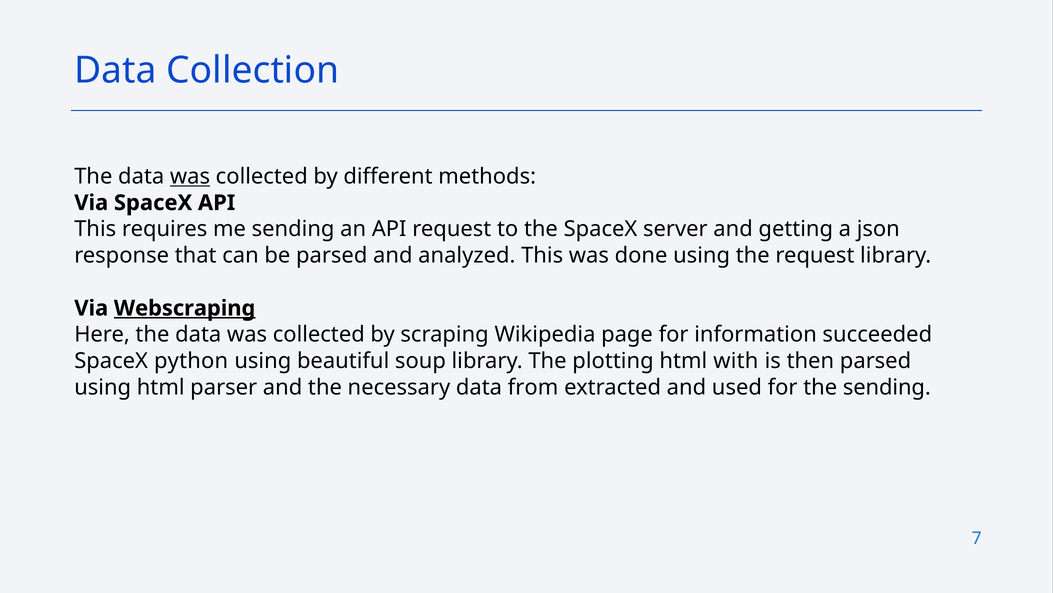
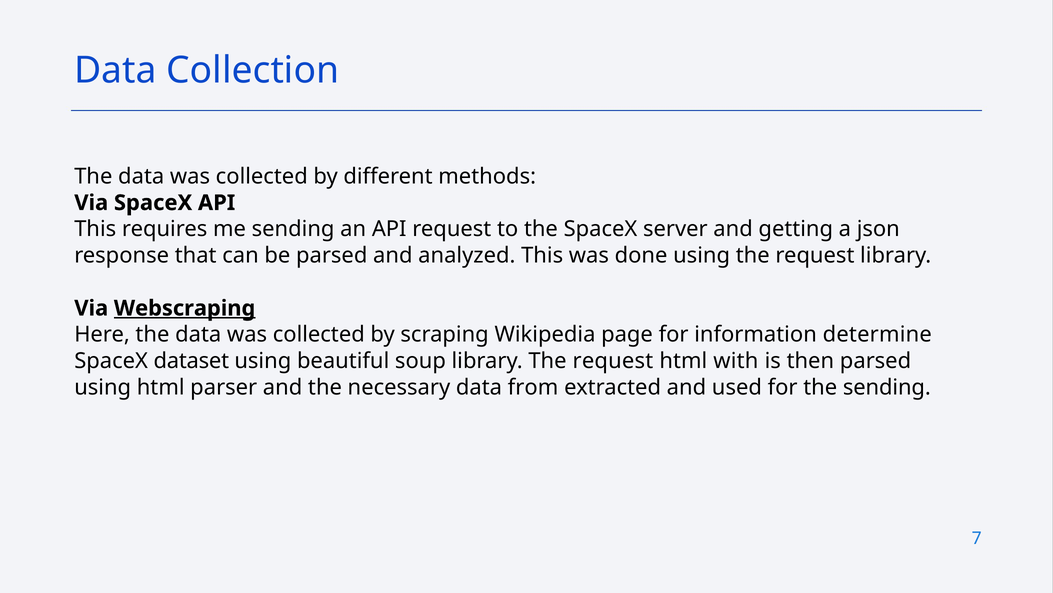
was underline: present -> none (190, 176)
succeeded: succeeded -> determine (877, 334)
python: python -> dataset (191, 361)
library The plotting: plotting -> request (613, 361)
